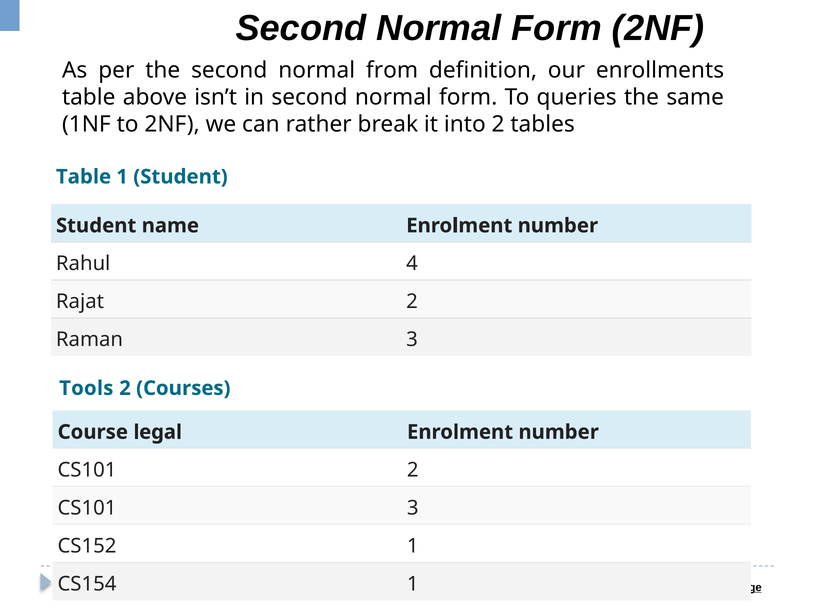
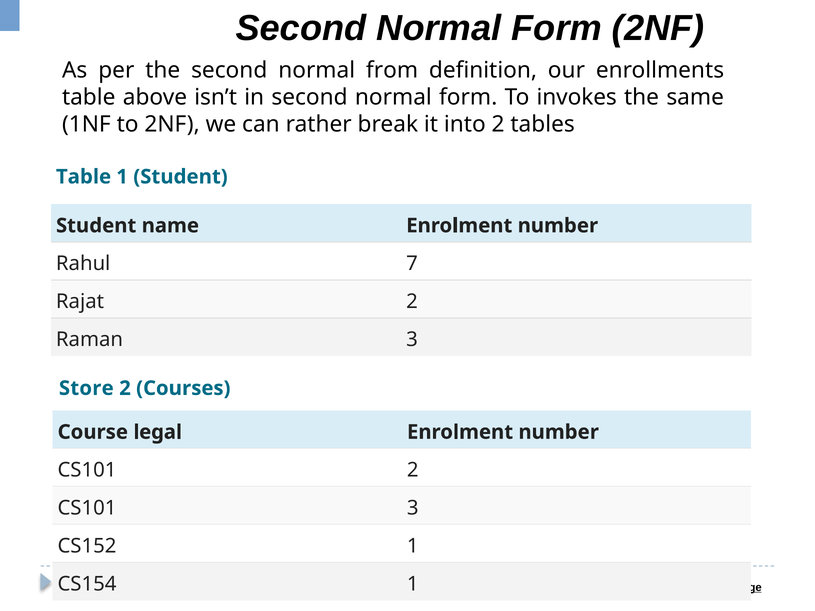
queries: queries -> invokes (577, 97)
4: 4 -> 7 (412, 264)
Tools: Tools -> Store (86, 388)
